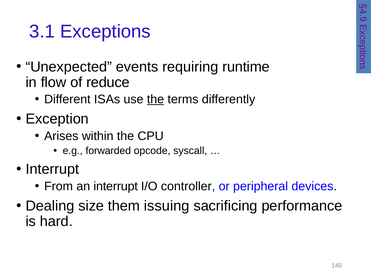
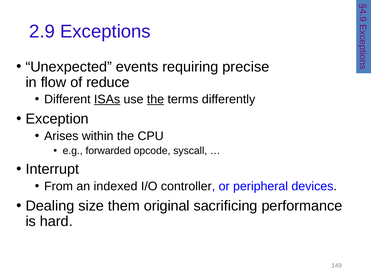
3.1: 3.1 -> 2.9 (42, 32)
runtime: runtime -> precise (246, 67)
ISAs underline: none -> present (107, 99)
an interrupt: interrupt -> indexed (116, 186)
issuing: issuing -> original (167, 206)
